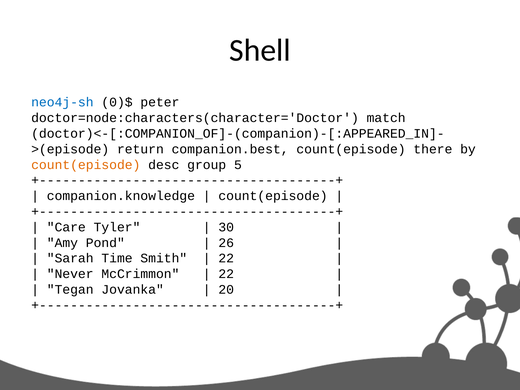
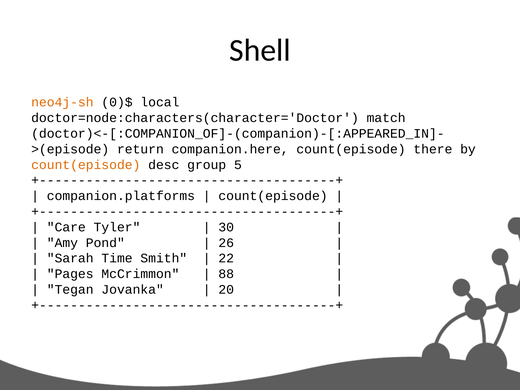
neo4j-sh colour: blue -> orange (62, 102)
peter: peter -> local (160, 102)
companion.best: companion.best -> companion.here (230, 149)
companion.knowledge: companion.knowledge -> companion.platforms (121, 196)
Never: Never -> Pages (70, 274)
22: 22 -> 88 (226, 274)
